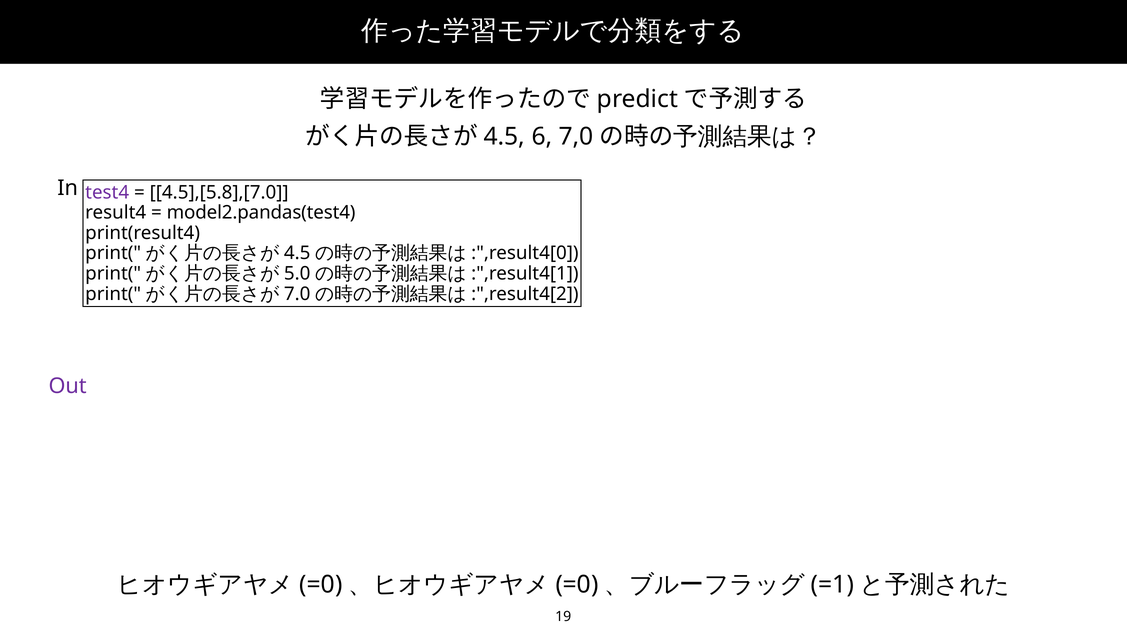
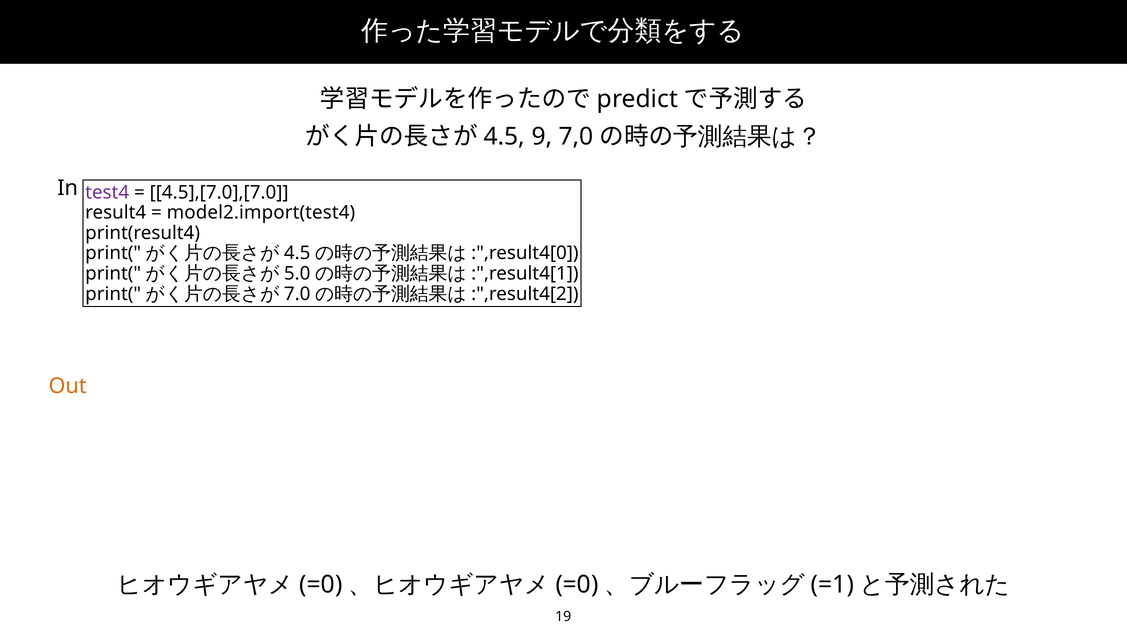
6: 6 -> 9 (542, 137)
4.5],[5.8],[7.0: 4.5],[5.8],[7.0 -> 4.5],[7.0],[7.0 (219, 192)
model2.pandas(test4: model2.pandas(test4 -> model2.import(test4 (261, 213)
Out colour: purple -> orange (68, 386)
